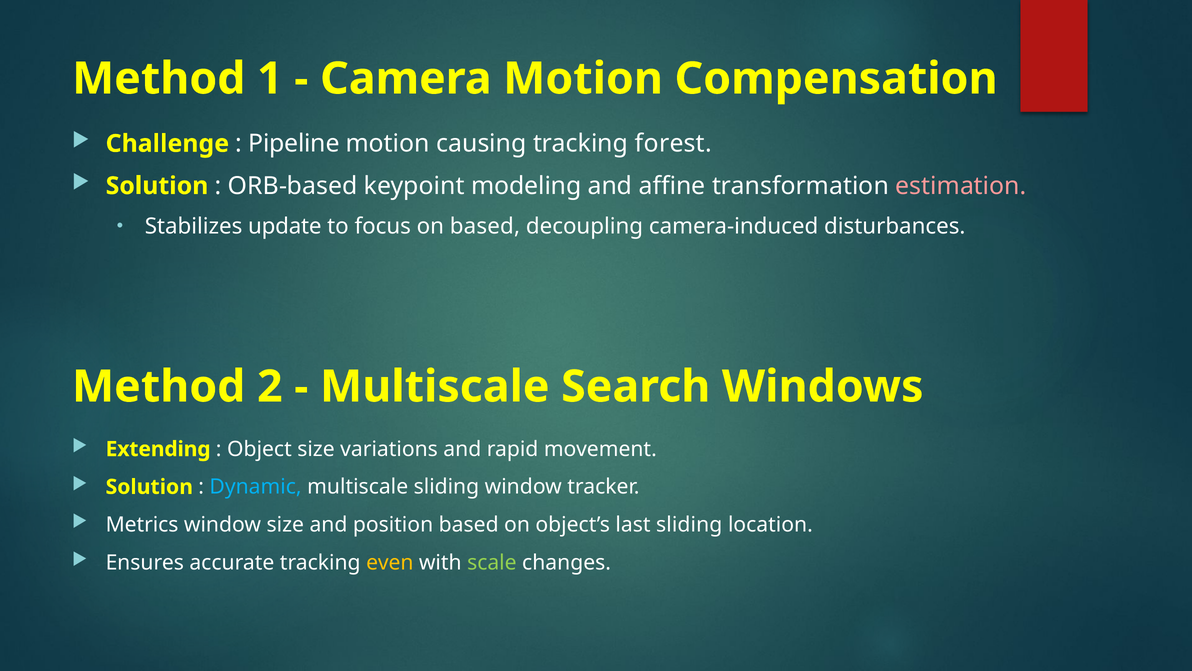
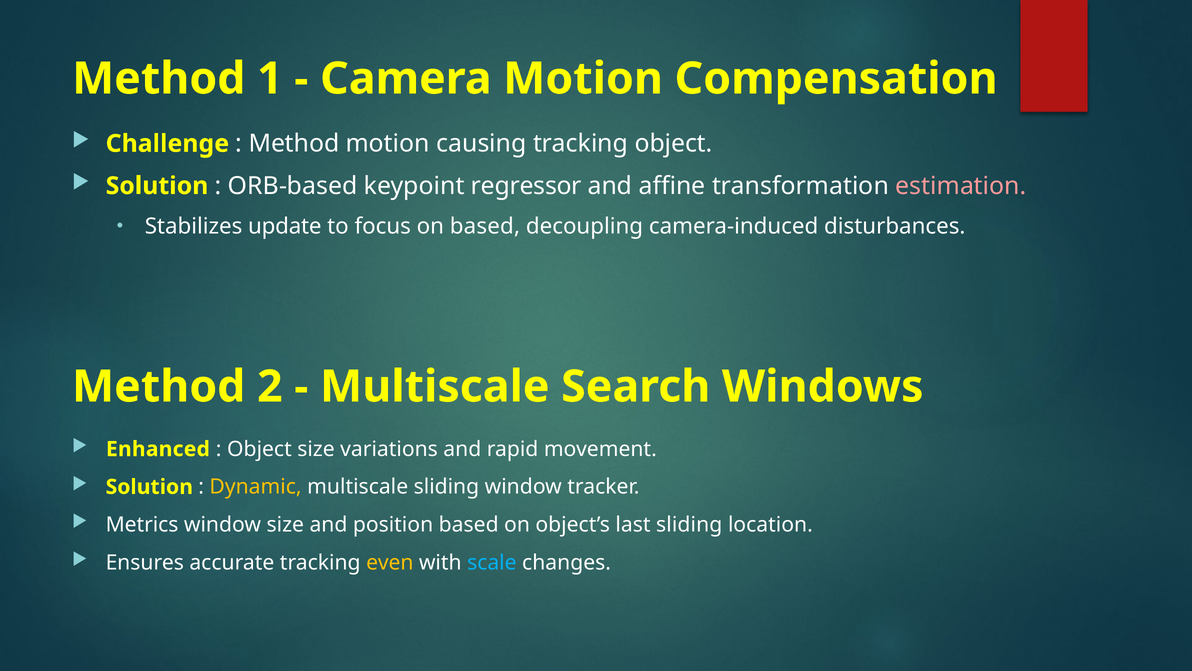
Pipeline: Pipeline -> Method (294, 144)
tracking forest: forest -> object (674, 144)
modeling: modeling -> regressor (526, 186)
Extending: Extending -> Enhanced (158, 449)
Dynamic colour: light blue -> yellow (256, 487)
scale colour: light green -> light blue (492, 562)
